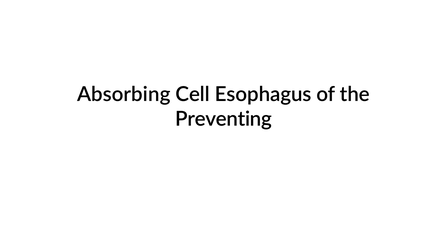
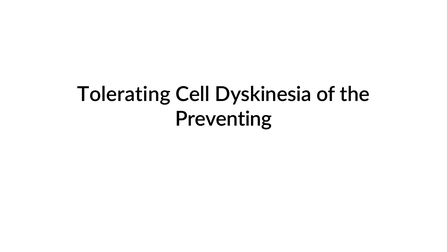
Absorbing: Absorbing -> Tolerating (124, 94)
Esophagus: Esophagus -> Dyskinesia (263, 94)
